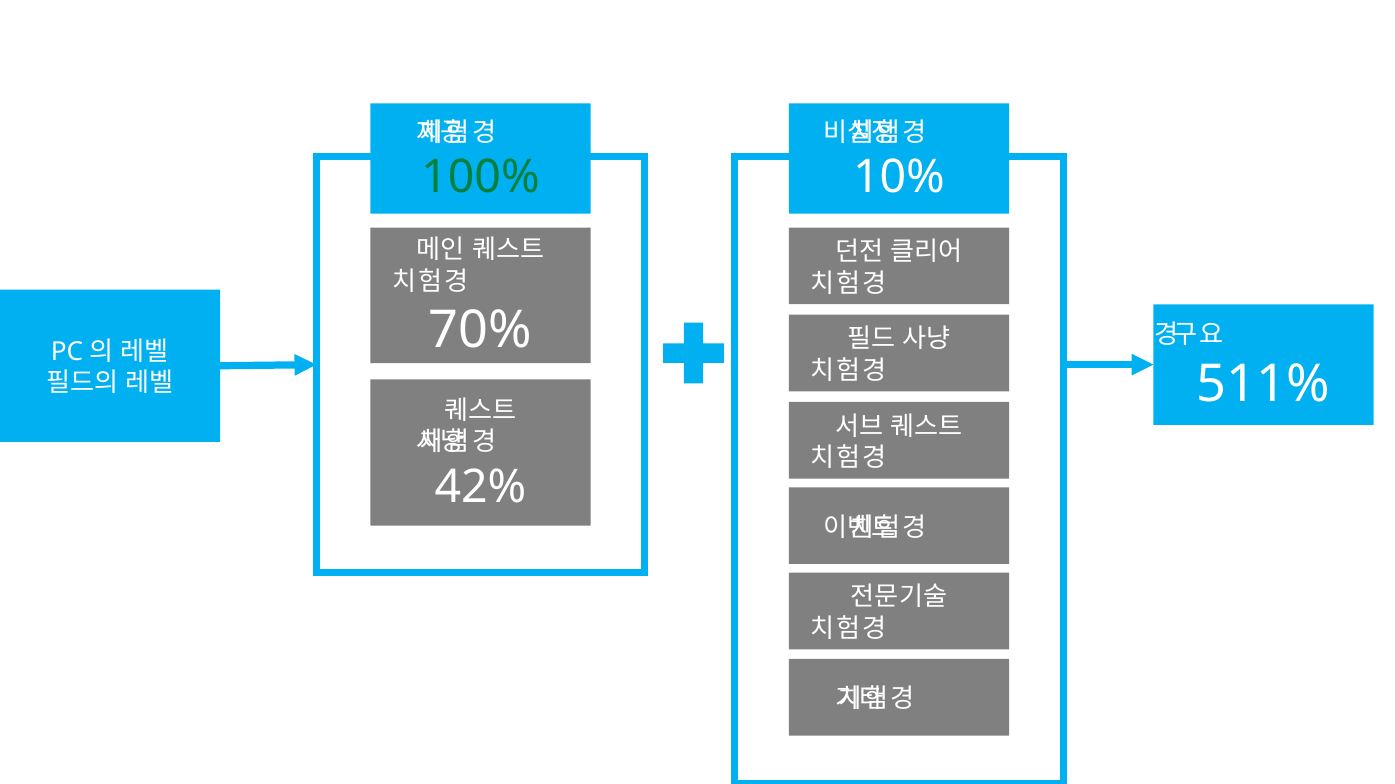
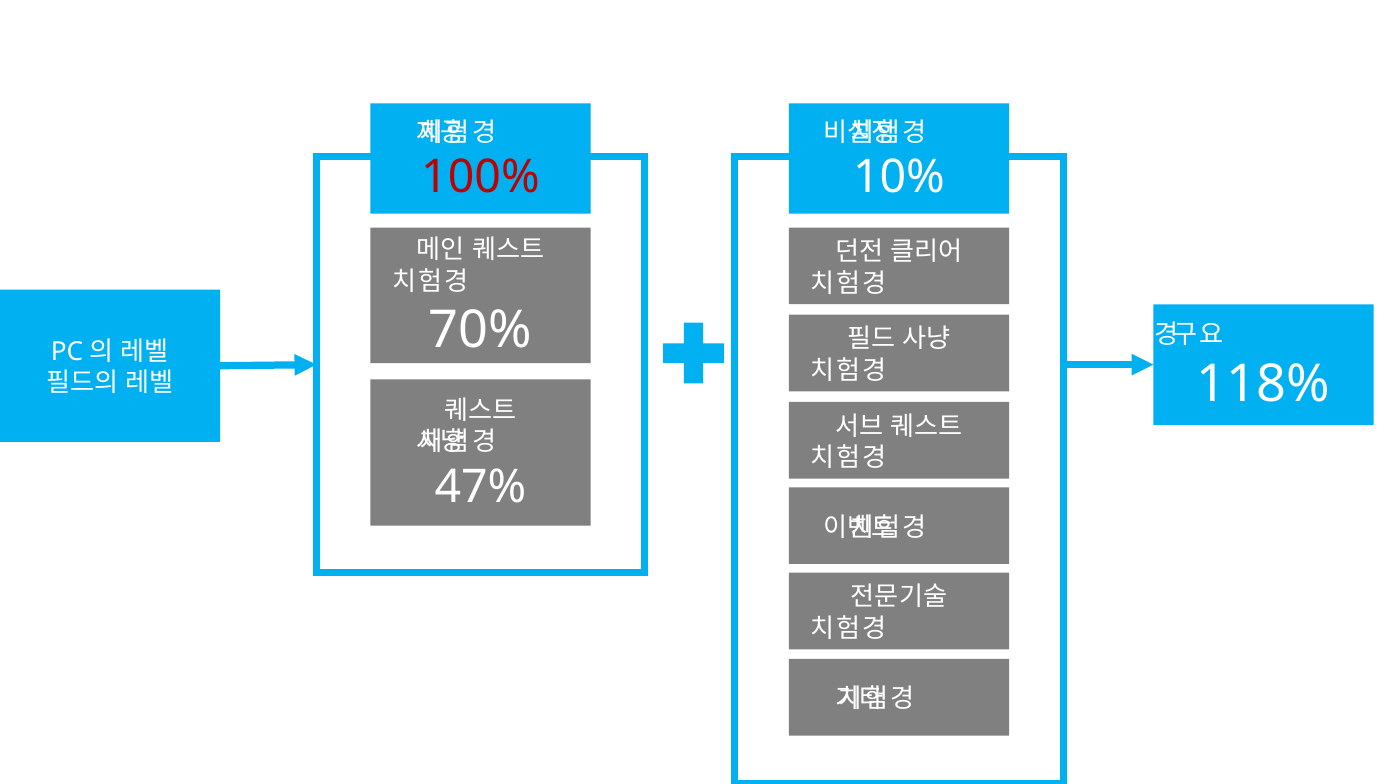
100% colour: green -> red (480, 178)
511%: 511% -> 118% (1263, 384)
42%: 42% -> 47% (480, 488)
